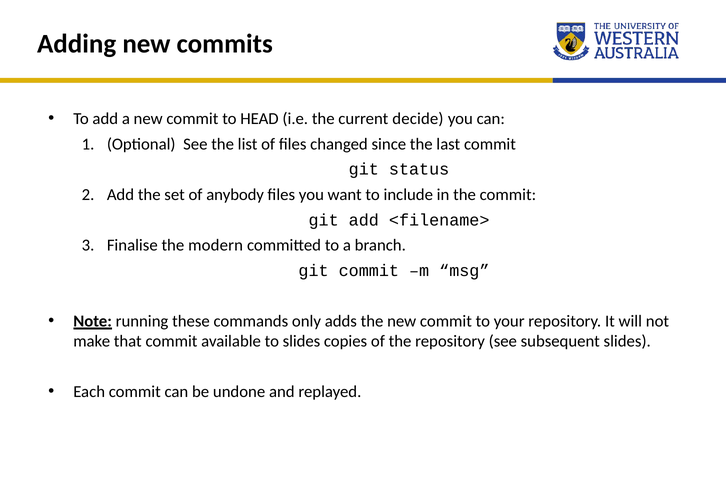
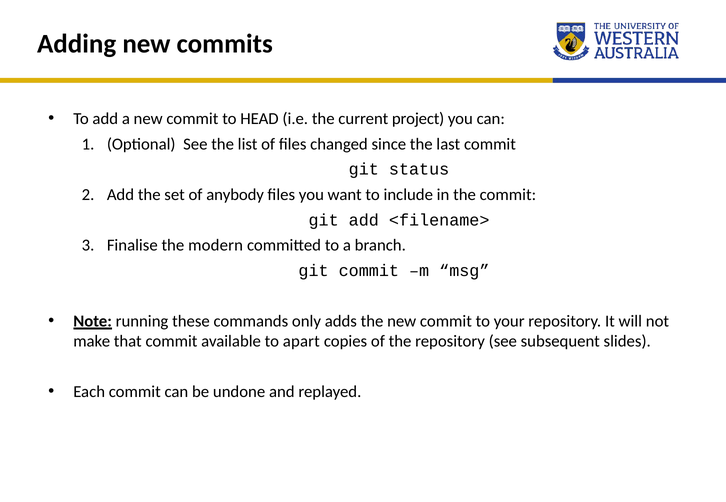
decide: decide -> project (418, 119)
to slides: slides -> apart (301, 342)
